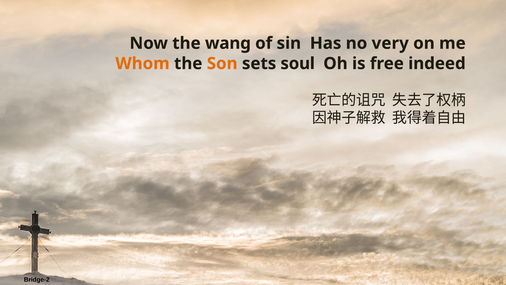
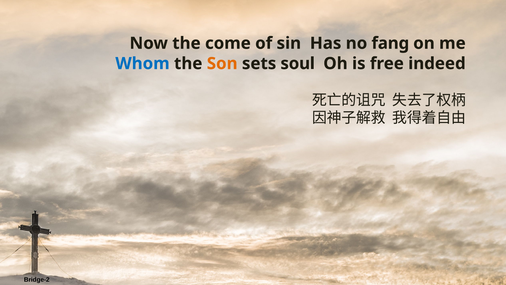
wang: wang -> come (228, 43)
very: very -> fang (390, 43)
Whom colour: orange -> blue (143, 63)
